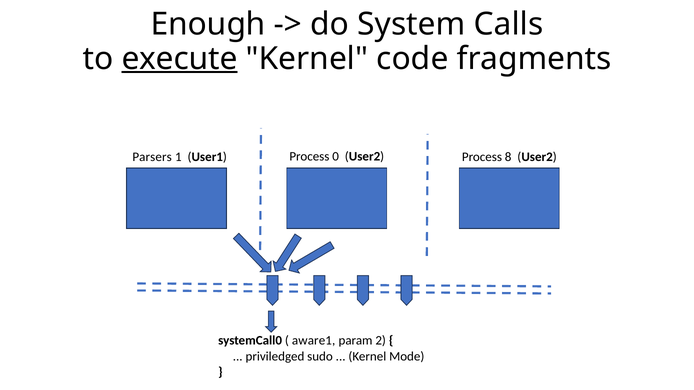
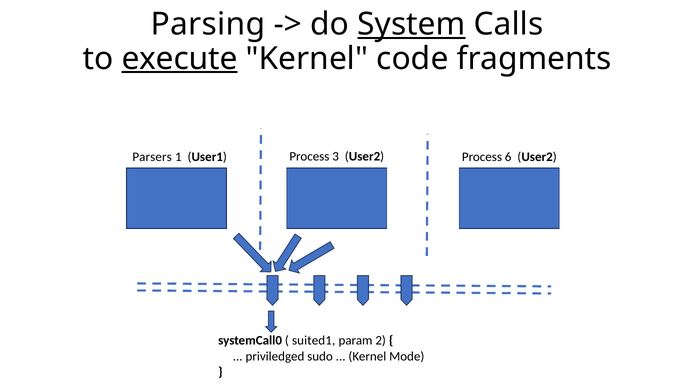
Enough: Enough -> Parsing (208, 24)
System underline: none -> present (411, 24)
0: 0 -> 3 (336, 156)
8: 8 -> 6 (508, 157)
aware1: aware1 -> suited1 (314, 341)
